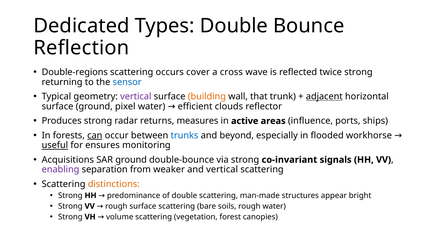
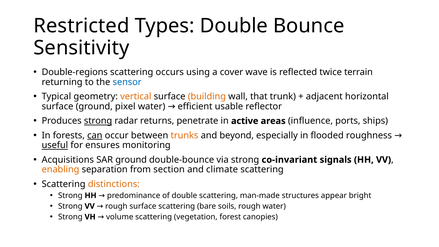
Dedicated: Dedicated -> Restricted (81, 26)
Reflection: Reflection -> Sensitivity (81, 48)
cover: cover -> using (198, 72)
cross: cross -> cover (231, 72)
twice strong: strong -> terrain (358, 72)
vertical colour: purple -> orange (136, 97)
adjacent underline: present -> none (324, 97)
clouds: clouds -> usable (229, 106)
strong underline: none -> present (98, 121)
measures: measures -> penetrate (197, 121)
trunks colour: blue -> orange (184, 135)
workhorse: workhorse -> roughness (369, 135)
enabling colour: purple -> orange (61, 170)
weaker: weaker -> section (169, 170)
and vertical: vertical -> climate (222, 170)
